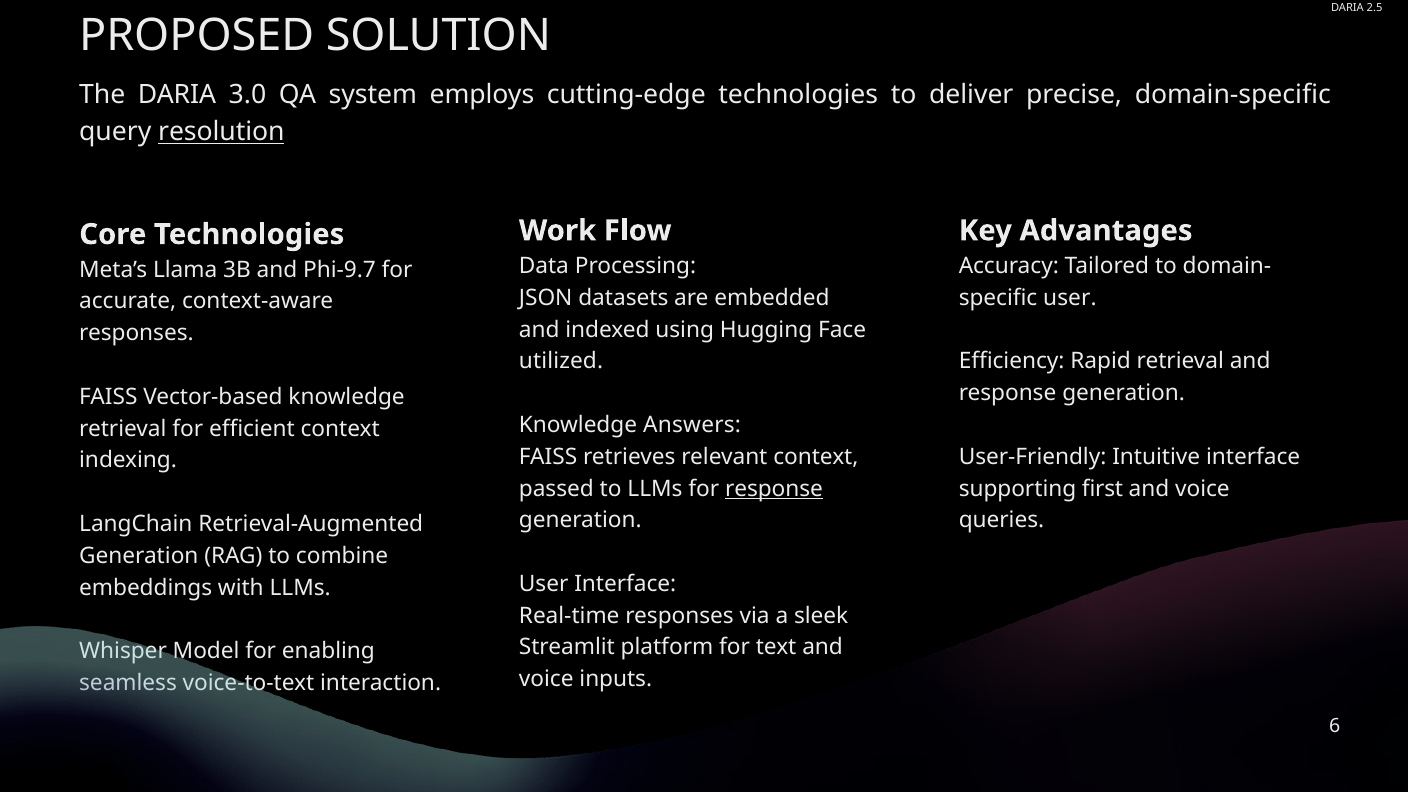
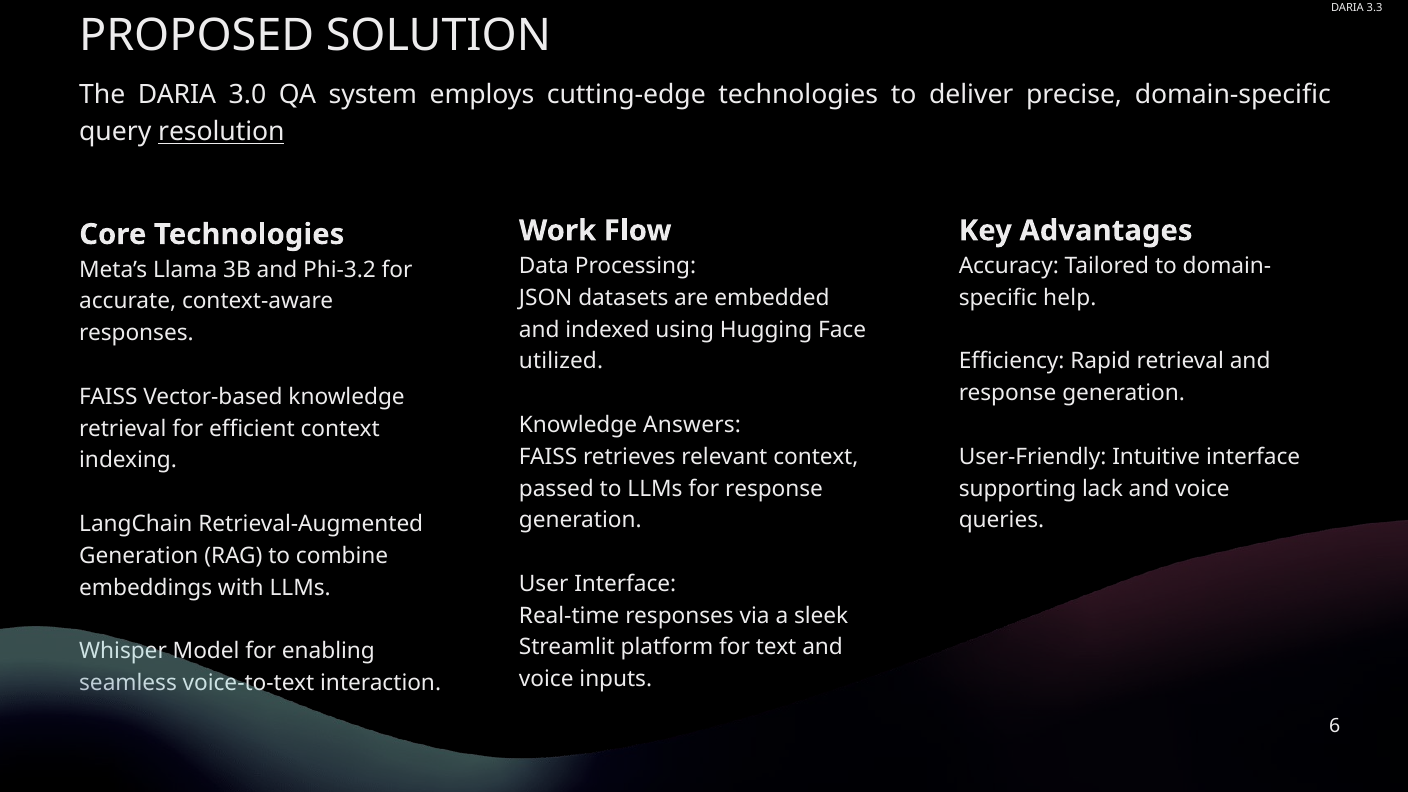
2.5: 2.5 -> 3.3 (1375, 7)
Phi-9.7: Phi-9.7 -> Phi-3.2 (340, 270)
user: user -> help (1070, 298)
response underline: present -> none (774, 489)
first: first -> lack (1103, 489)
